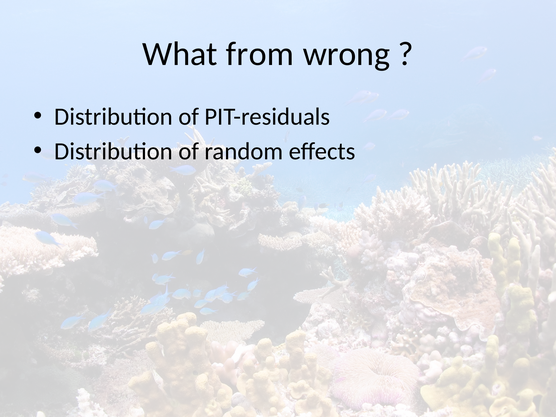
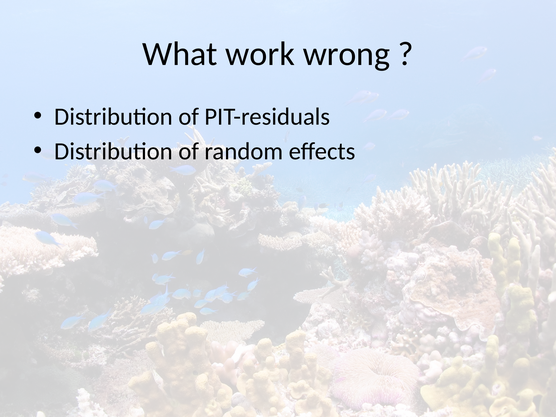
from: from -> work (260, 54)
